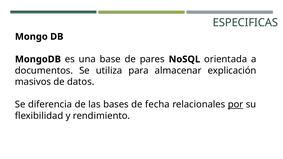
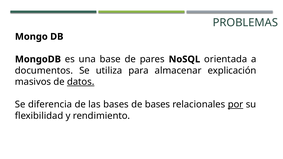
ESPECIFICAS: ESPECIFICAS -> PROBLEMAS (245, 23)
datos underline: none -> present (81, 82)
de fecha: fecha -> bases (157, 105)
